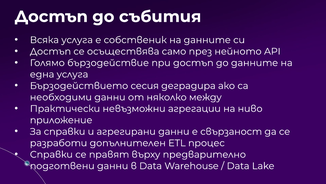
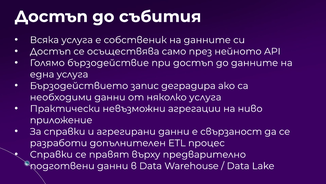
сесия: сесия -> запис (145, 86)
няколко между: между -> услуга (205, 97)
